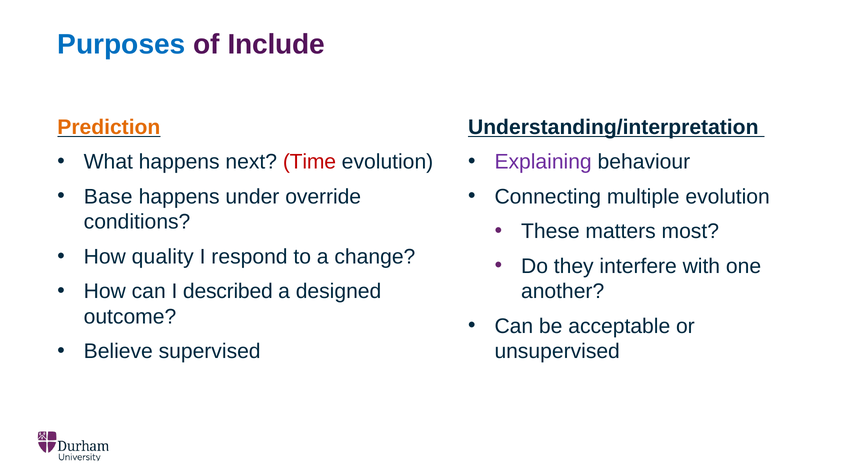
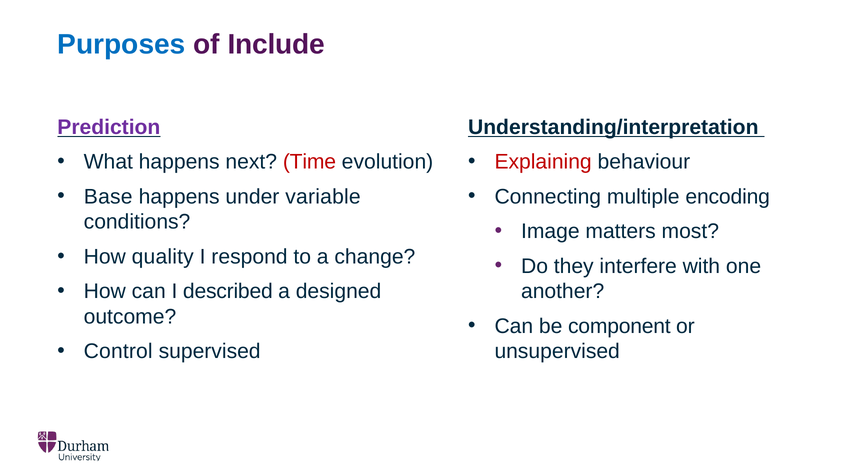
Prediction colour: orange -> purple (109, 127)
Explaining colour: purple -> red (543, 162)
override: override -> variable (323, 197)
multiple evolution: evolution -> encoding (728, 197)
These: These -> Image (550, 231)
acceptable: acceptable -> component (619, 326)
Believe: Believe -> Control (118, 351)
